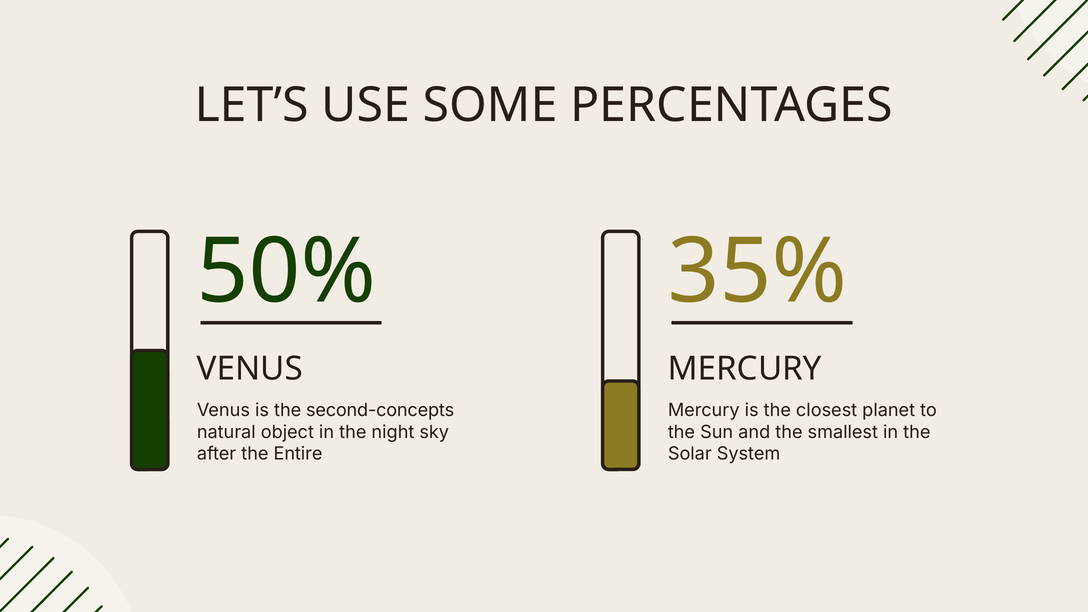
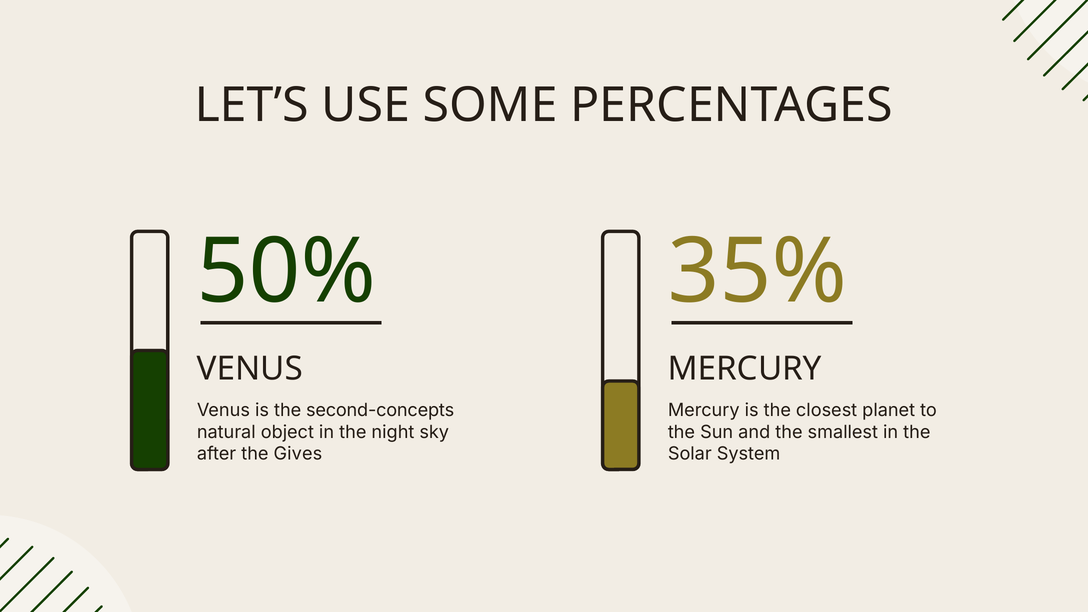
Entire: Entire -> Gives (298, 454)
